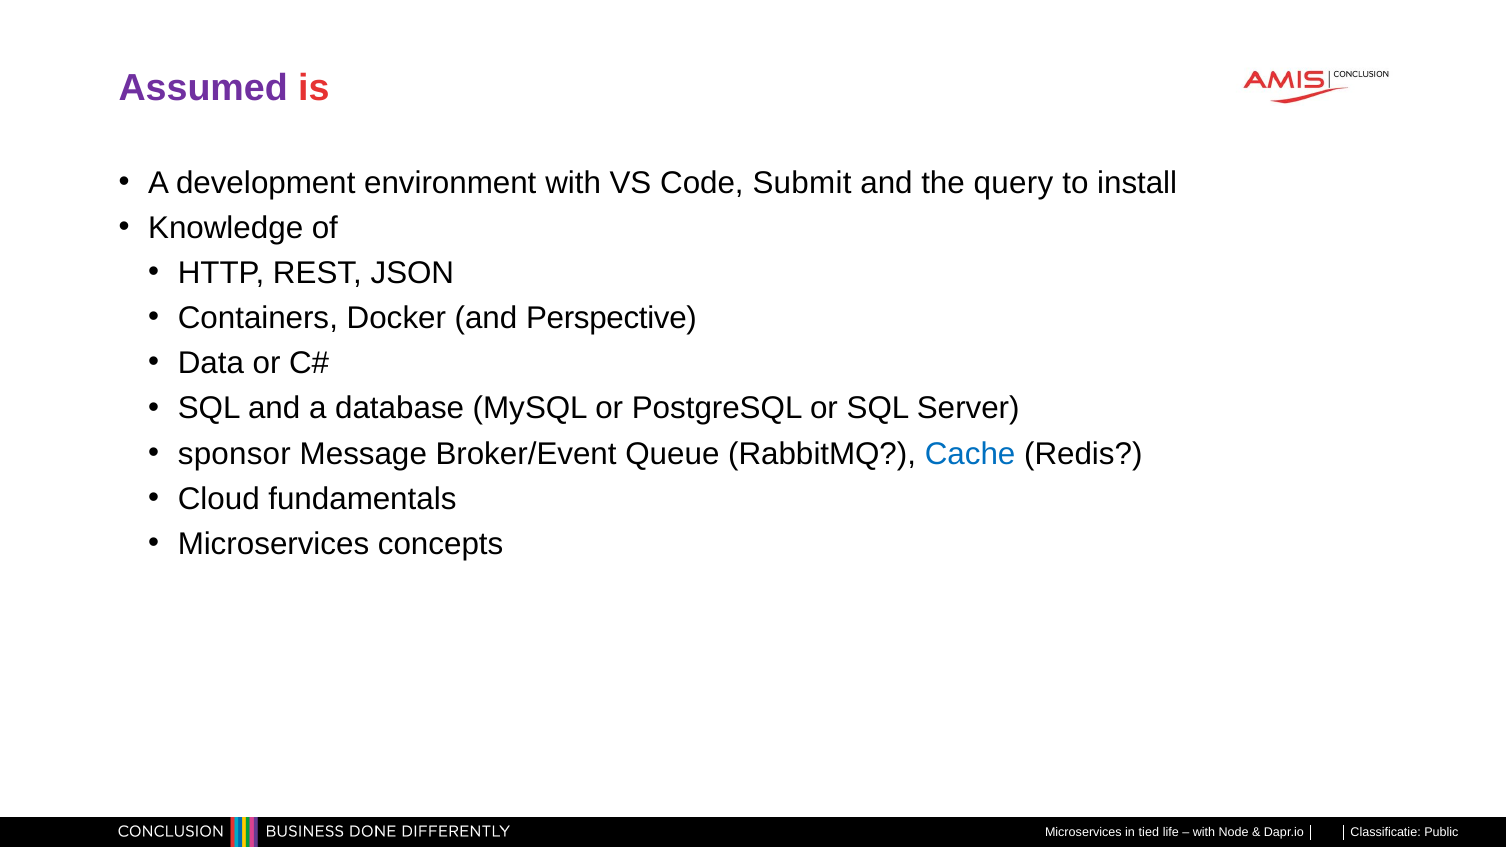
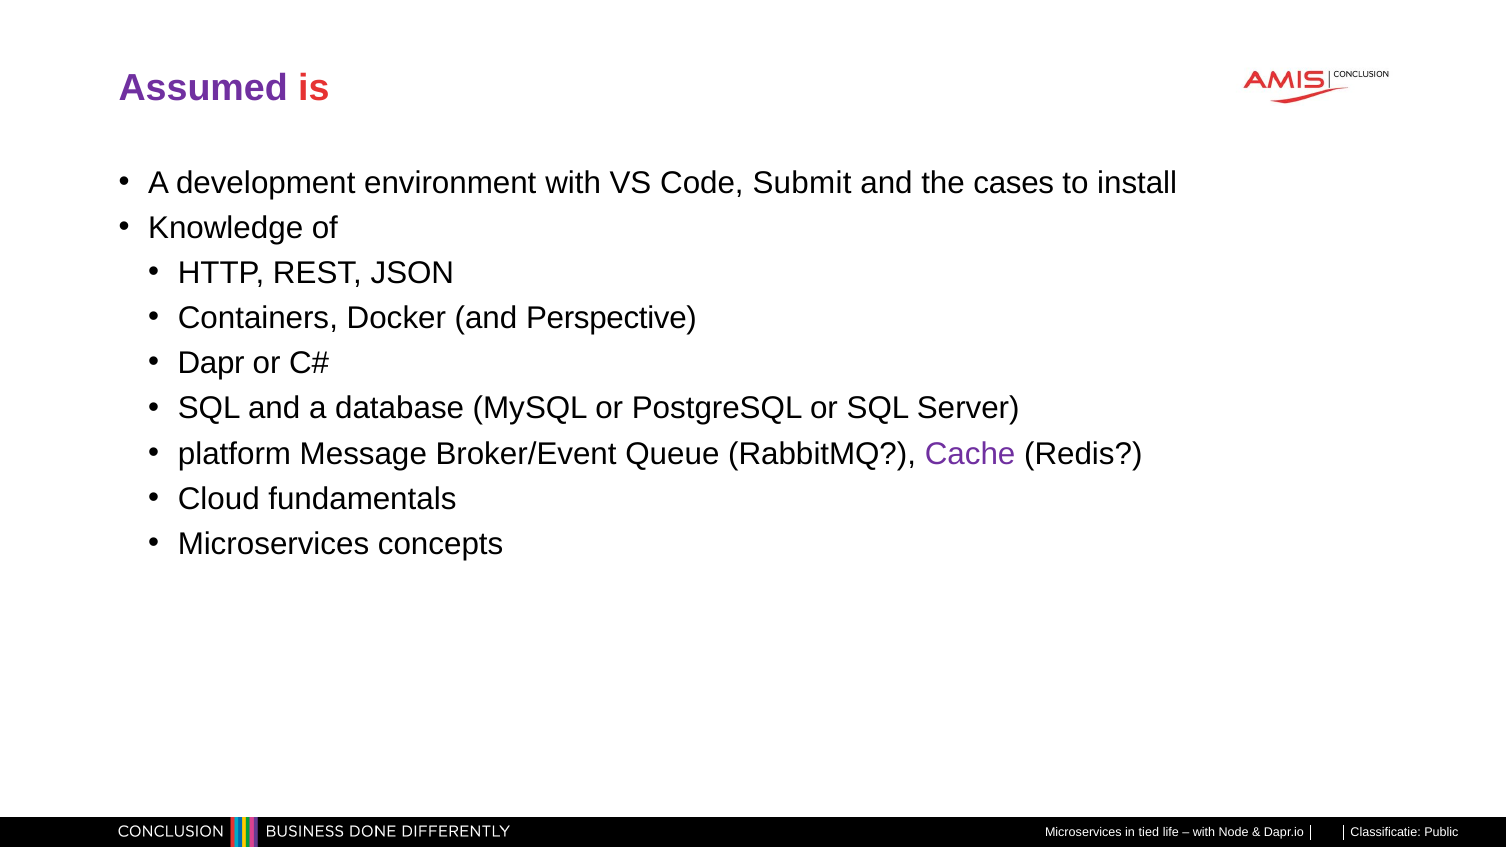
query: query -> cases (1014, 183)
Data: Data -> Dapr (211, 363)
sponsor: sponsor -> platform (234, 454)
Cache colour: blue -> purple (970, 454)
